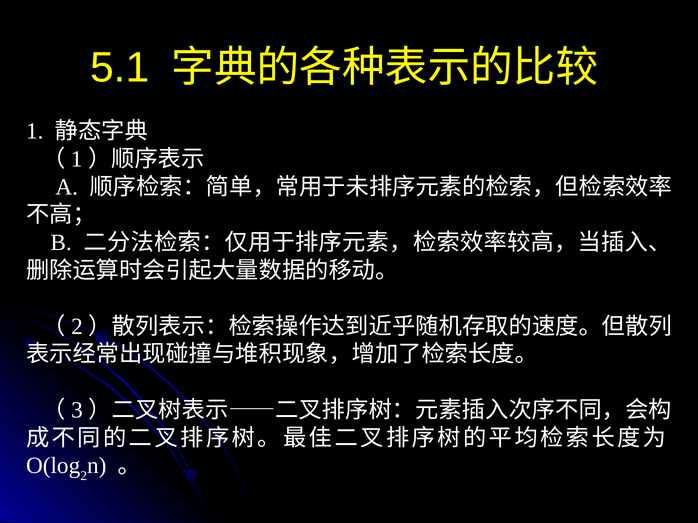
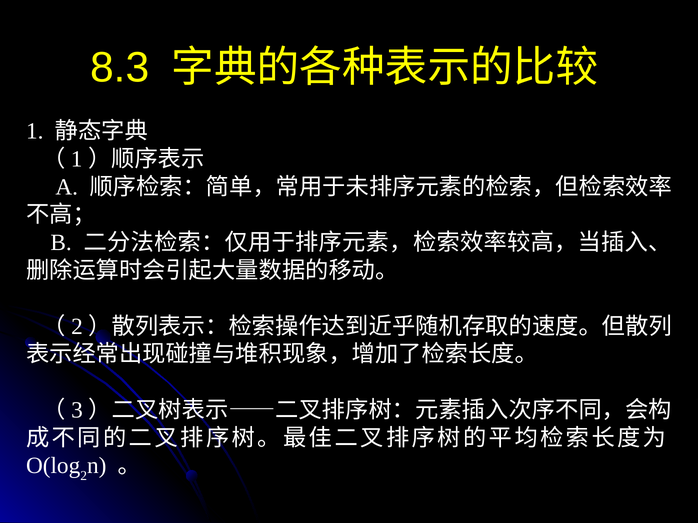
5.1: 5.1 -> 8.3 (120, 68)
